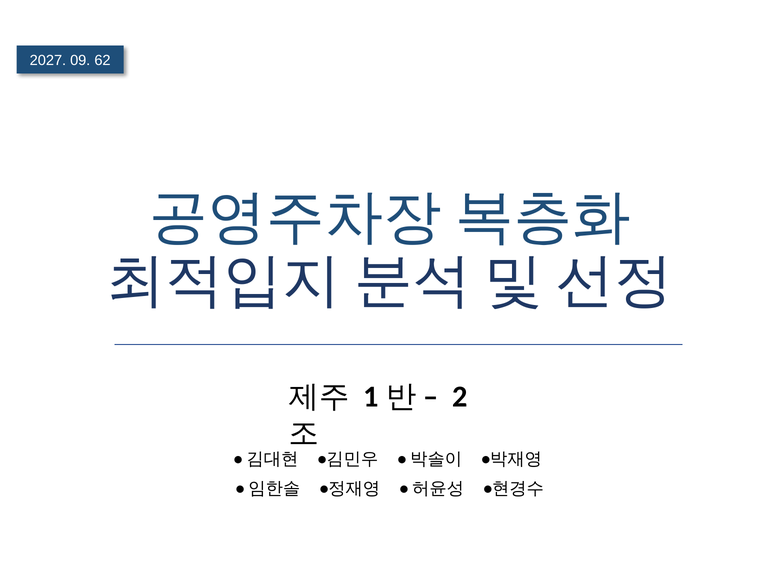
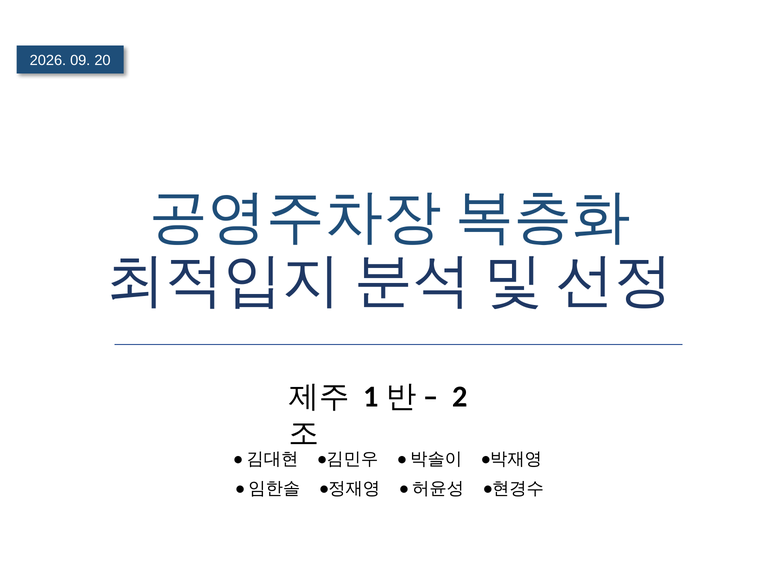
2027: 2027 -> 2026 (48, 61)
62: 62 -> 20 (102, 61)
